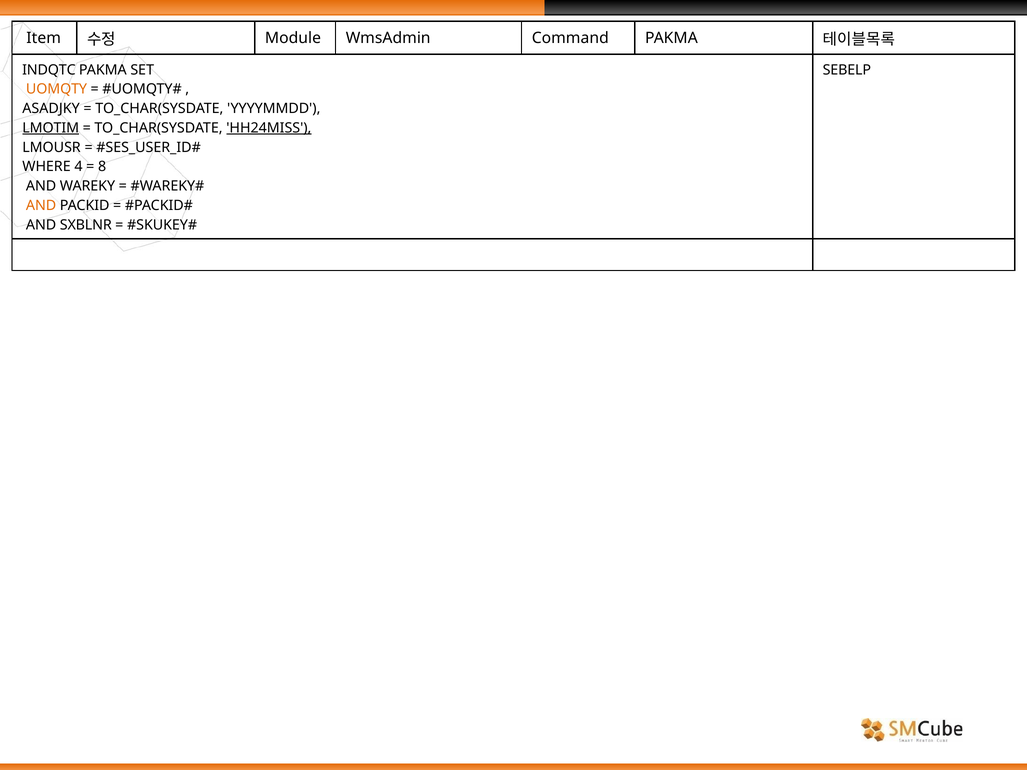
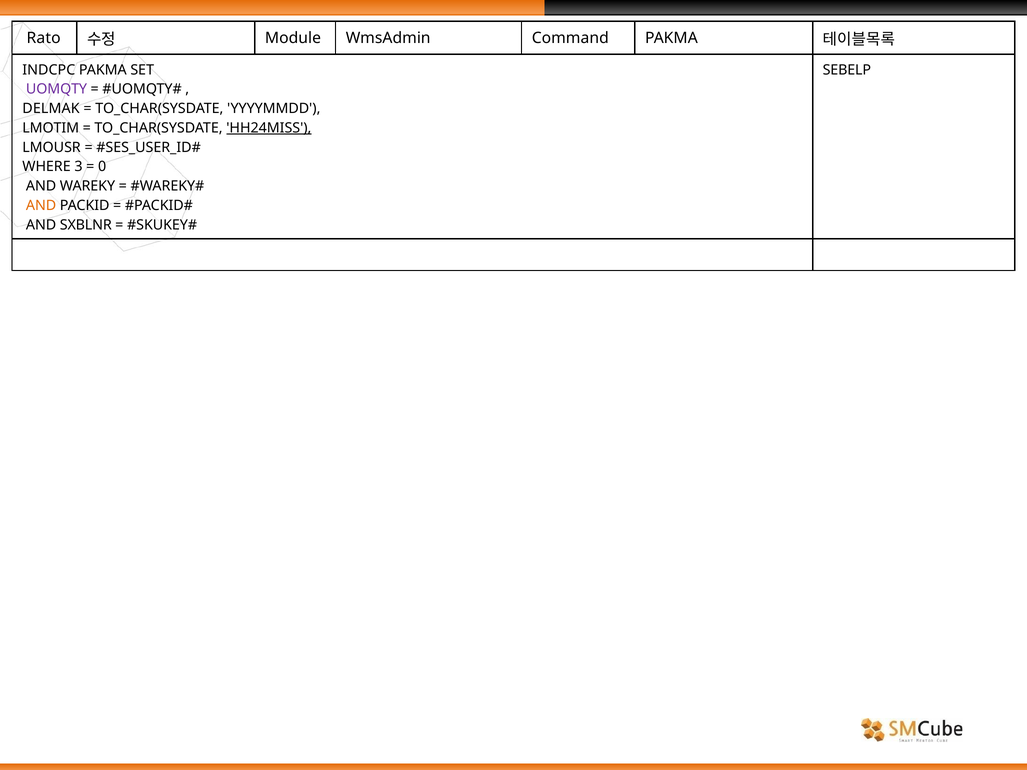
Item: Item -> Rato (44, 38)
INDQTC: INDQTC -> INDCPC (49, 70)
UOMQTY colour: orange -> purple (57, 89)
ASADJKY: ASADJKY -> DELMAK (51, 109)
LMOTIM underline: present -> none (51, 128)
4: 4 -> 3 (78, 167)
8: 8 -> 0 (102, 167)
